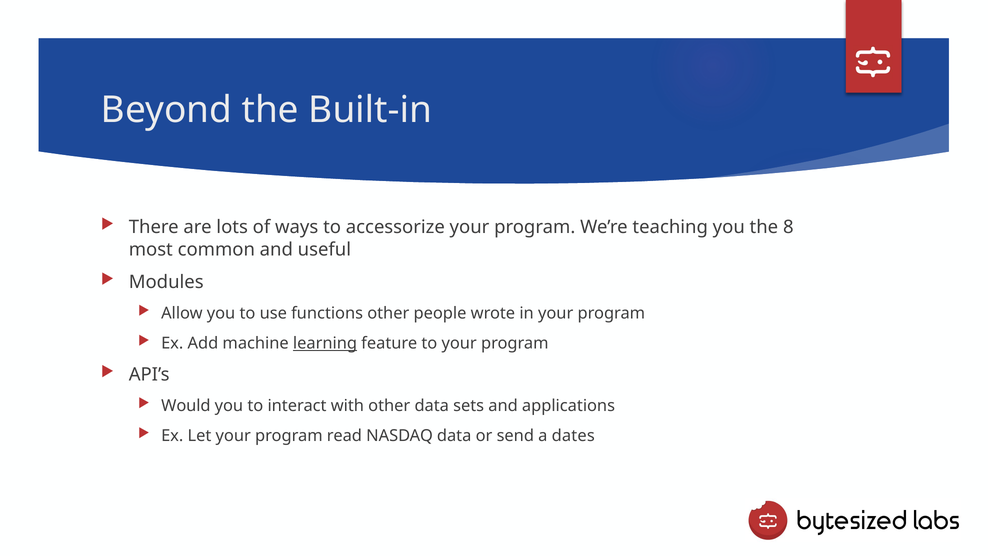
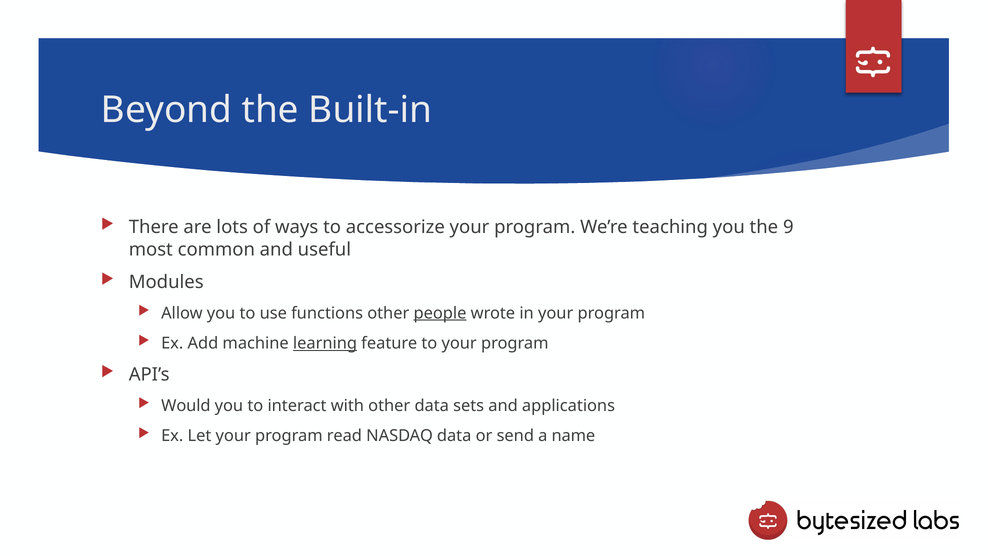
8: 8 -> 9 (788, 227)
people underline: none -> present (440, 313)
dates: dates -> name (573, 436)
